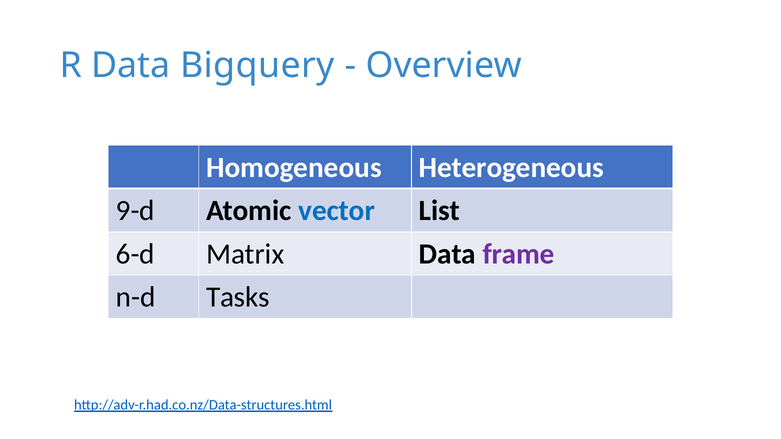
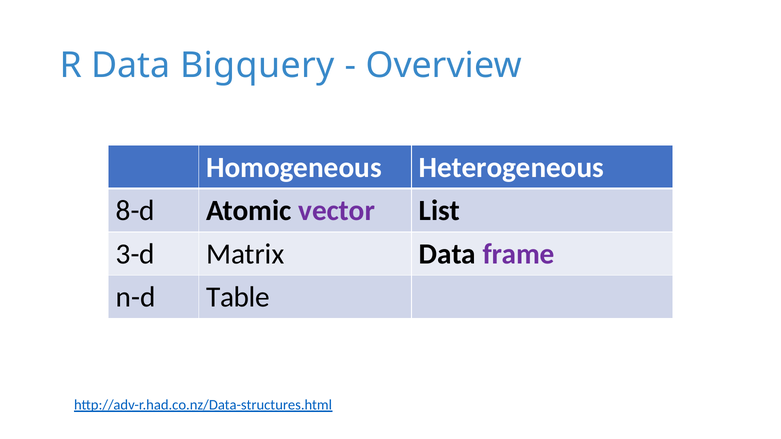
9-d: 9-d -> 8-d (135, 211)
vector colour: blue -> purple (337, 211)
6-d: 6-d -> 3-d (135, 254)
Tasks: Tasks -> Table (238, 297)
